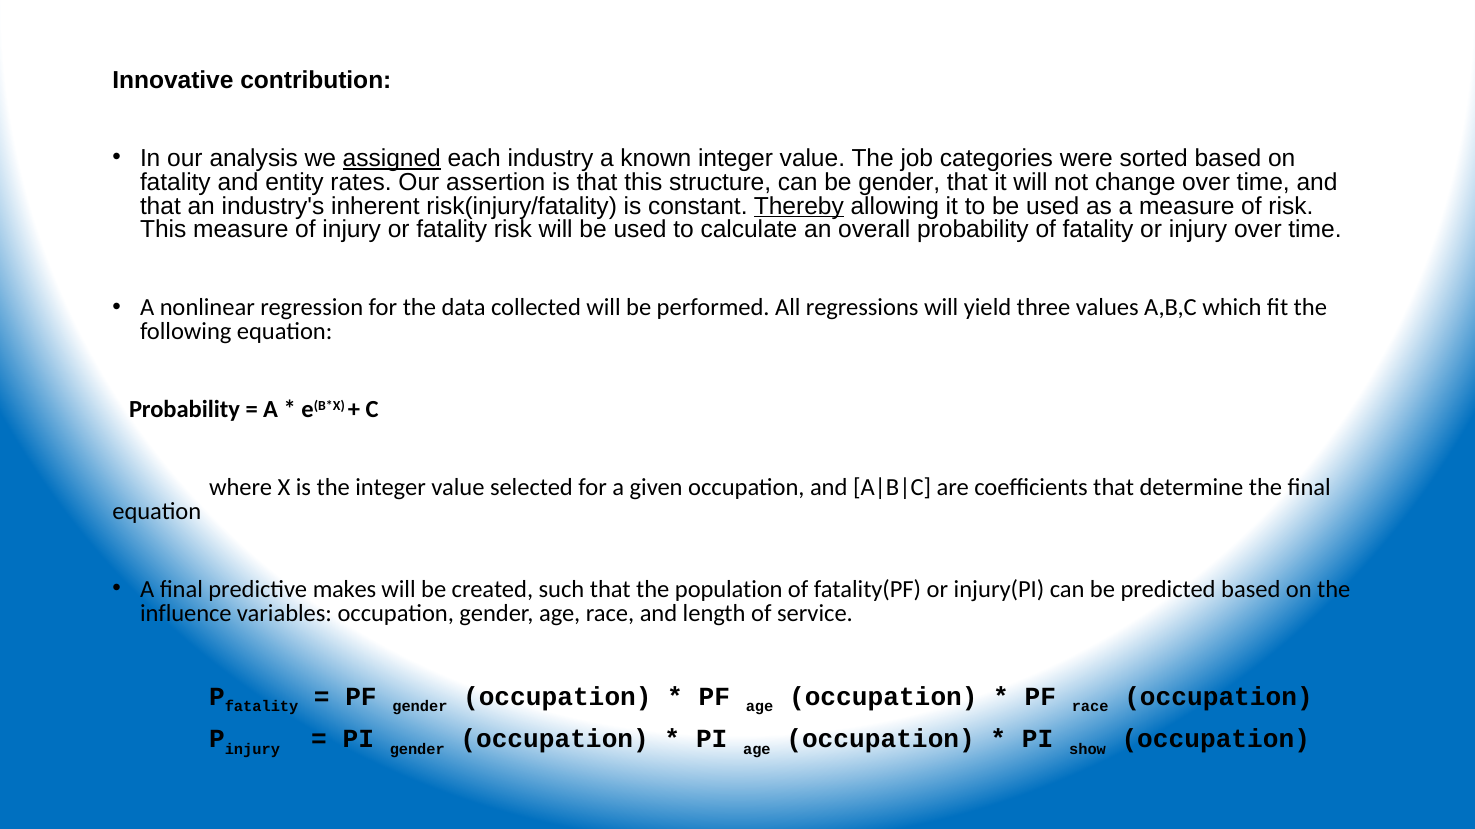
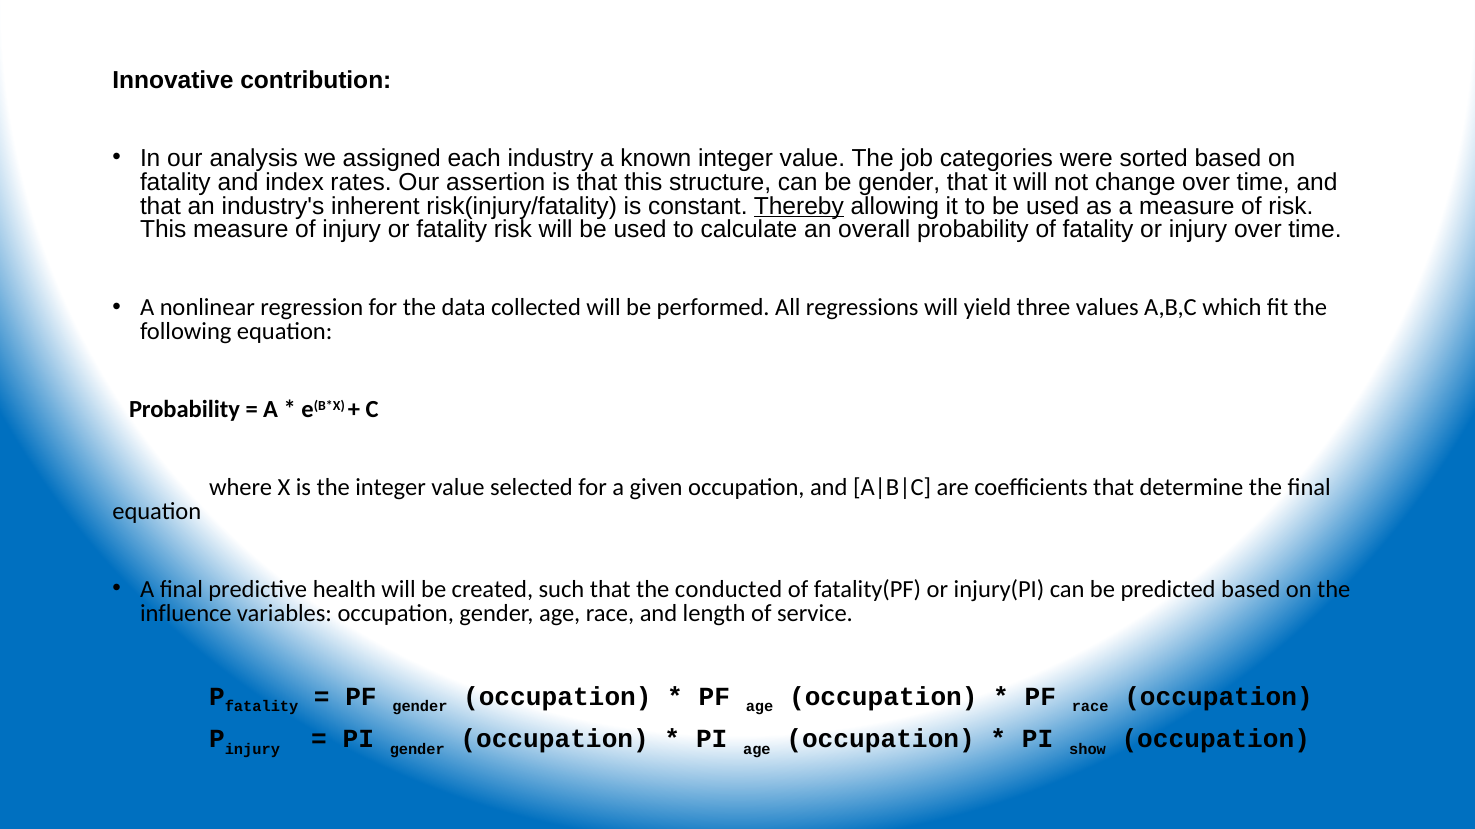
assigned underline: present -> none (392, 158)
entity: entity -> index (295, 182)
makes: makes -> health (344, 590)
population: population -> conducted (729, 590)
